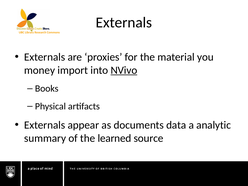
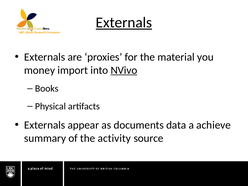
Externals underline: none -> present (124, 23)
analytic: analytic -> achieve (214, 125)
learned: learned -> activity (114, 138)
